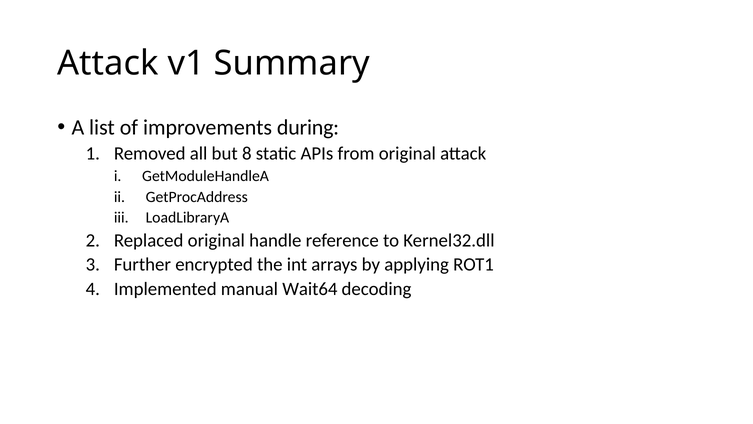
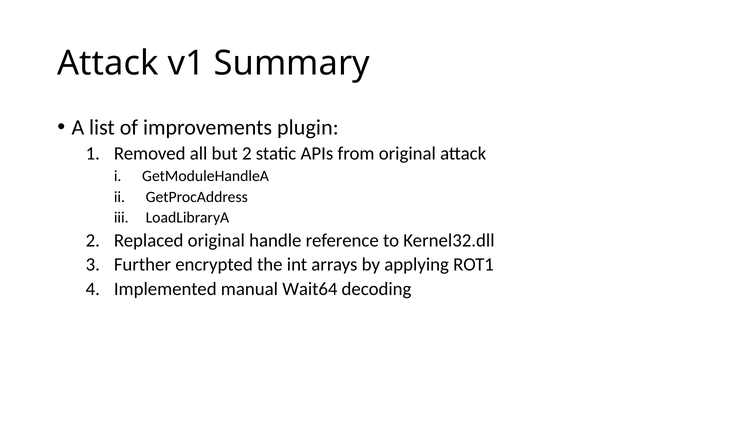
during: during -> plugin (308, 127)
but 8: 8 -> 2 (247, 153)
